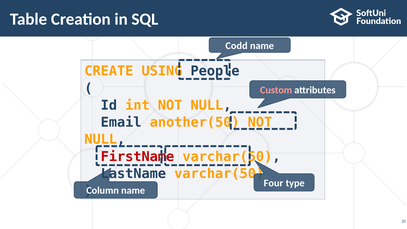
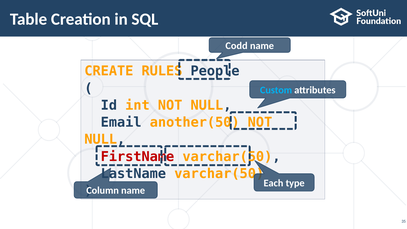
USING: USING -> RULES (162, 71)
Custom colour: pink -> light blue (276, 90)
Four: Four -> Each (273, 183)
